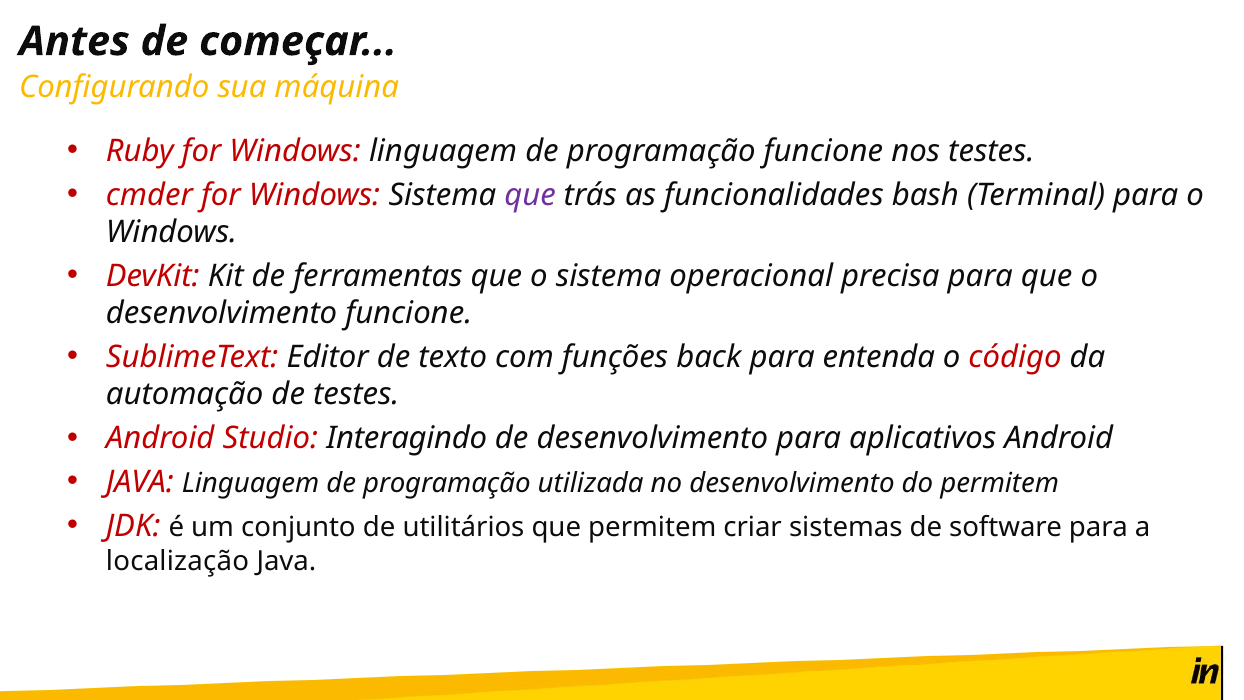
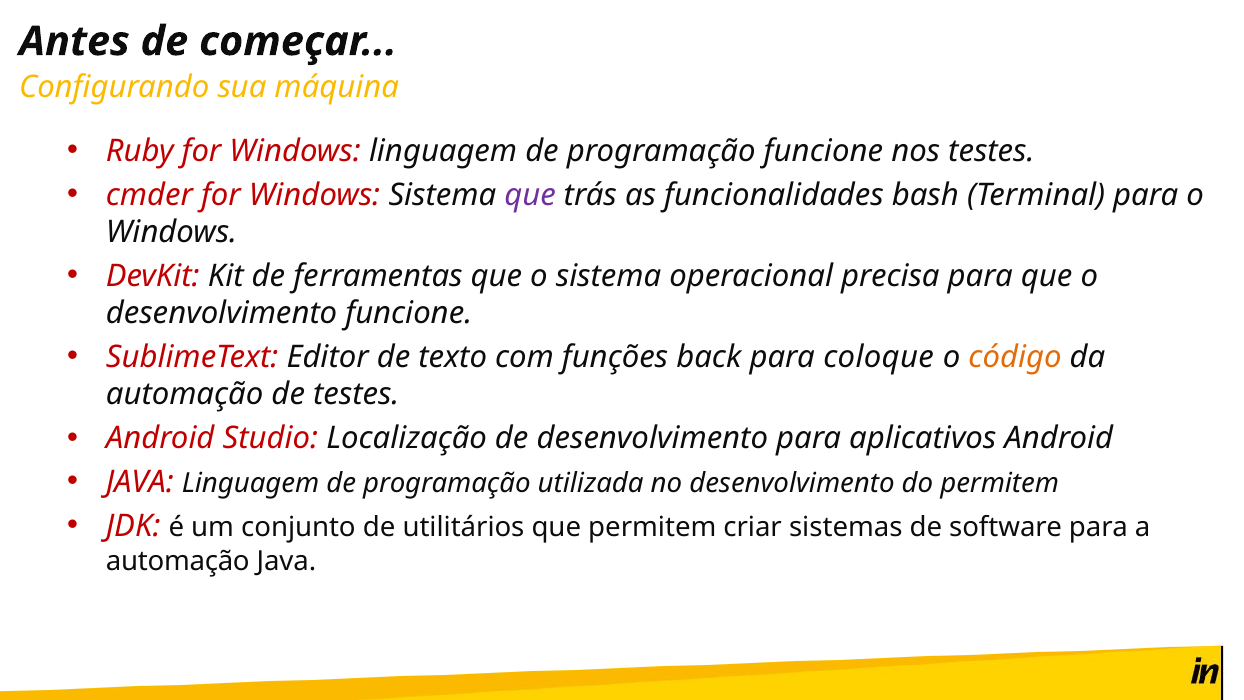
entenda: entenda -> coloque (879, 357)
código colour: red -> orange (1015, 357)
Interagindo: Interagindo -> Localização (407, 438)
localização: localização -> automação (178, 561)
